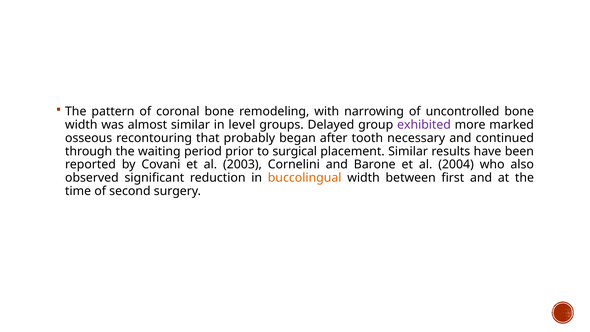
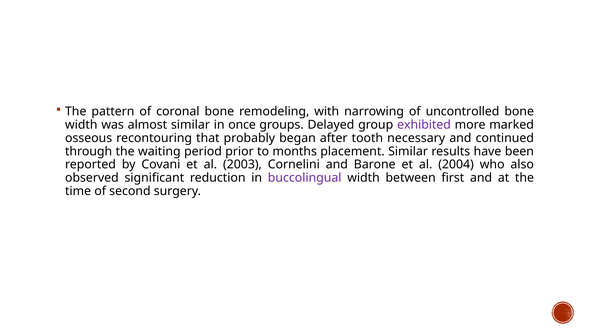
level: level -> once (242, 125)
surgical: surgical -> months (295, 151)
buccolingual colour: orange -> purple (305, 178)
